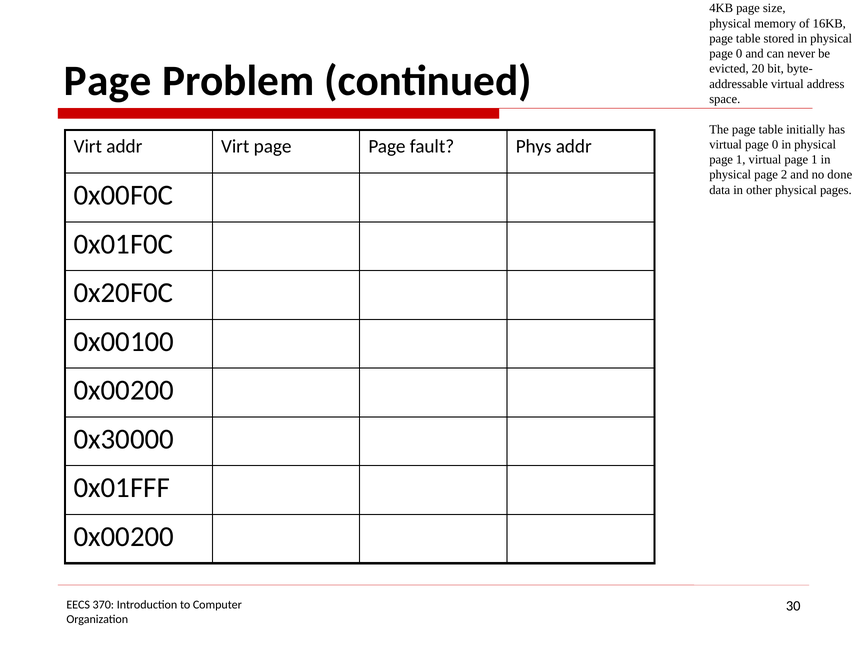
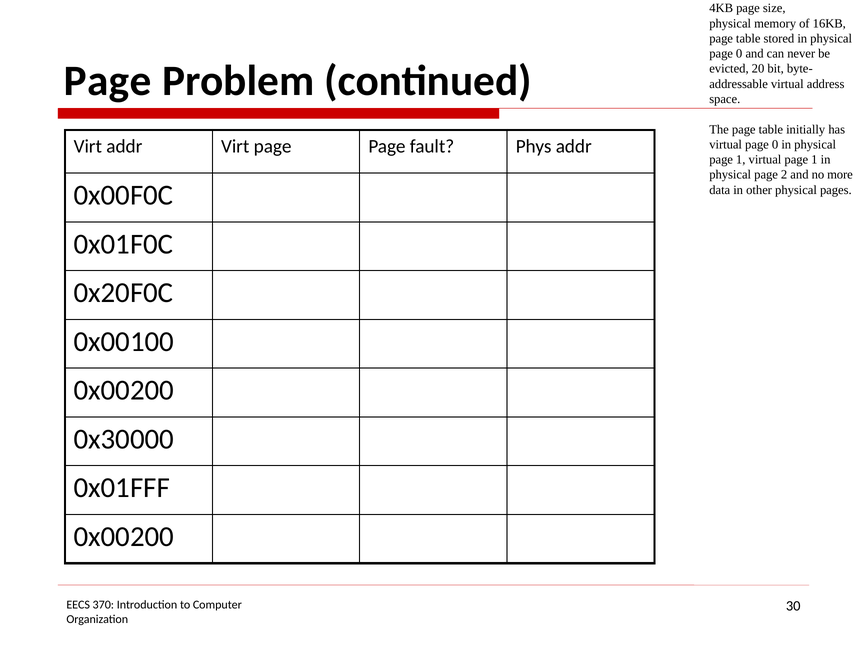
done: done -> more (840, 175)
